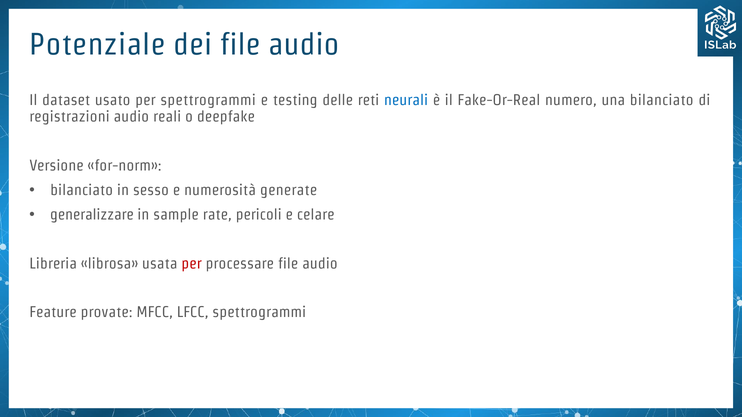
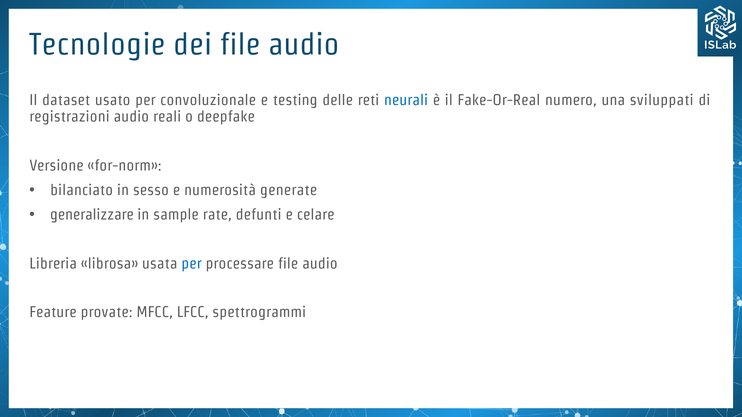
Potenziale: Potenziale -> Tecnologie (97, 45)
per spettrogrammi: spettrogrammi -> convoluzionale (208, 100)
una bilanciato: bilanciato -> sviluppati (662, 100)
pericoli: pericoli -> defunti (259, 215)
per colour: red -> blue (192, 264)
